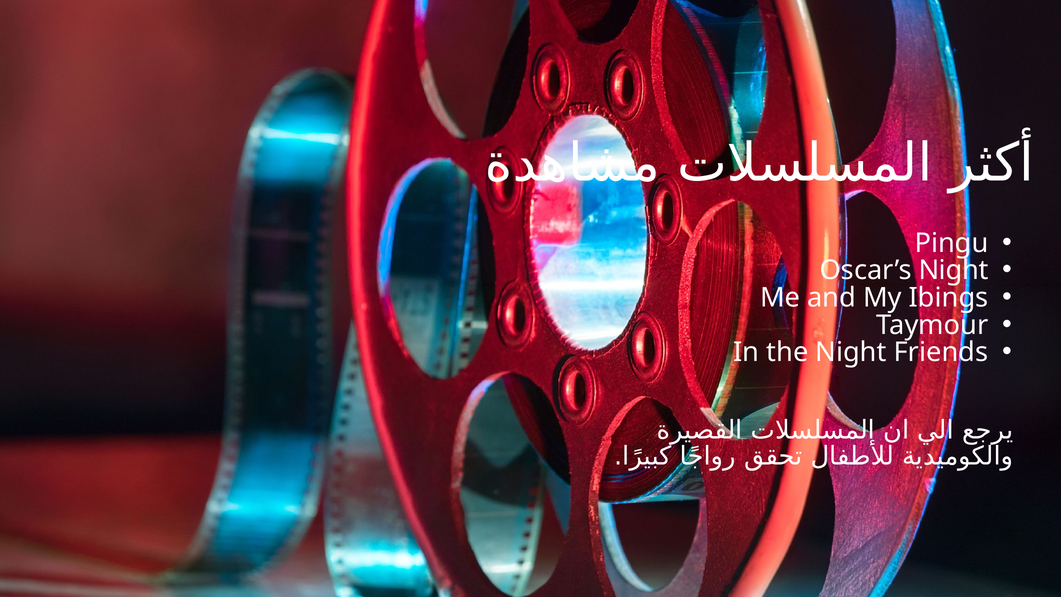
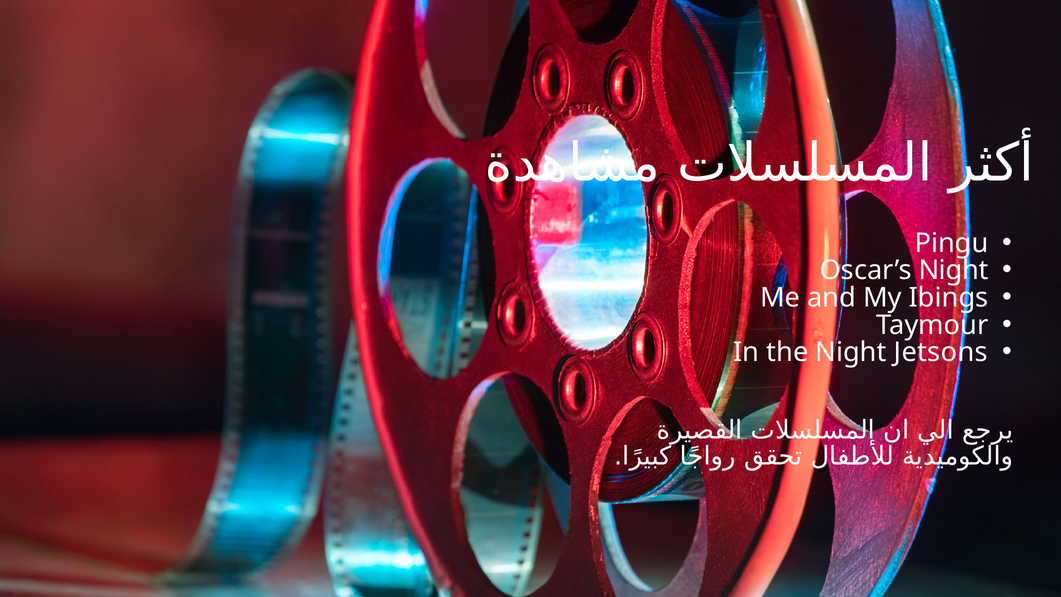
Friends: Friends -> Jetsons (941, 352)
